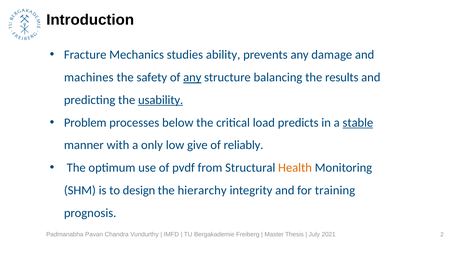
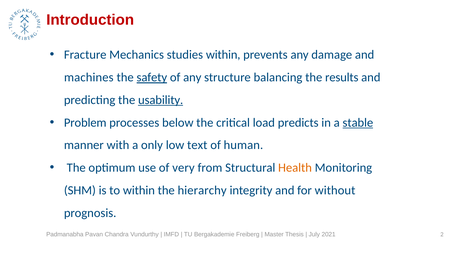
Introduction colour: black -> red (90, 20)
studies ability: ability -> within (223, 55)
safety underline: none -> present (152, 77)
any underline: present -> none (192, 77)
give: give -> text (197, 145)
reliably: reliably -> human (243, 145)
pvdf: pvdf -> very (183, 168)
to design: design -> within (139, 190)
training: training -> without (335, 190)
